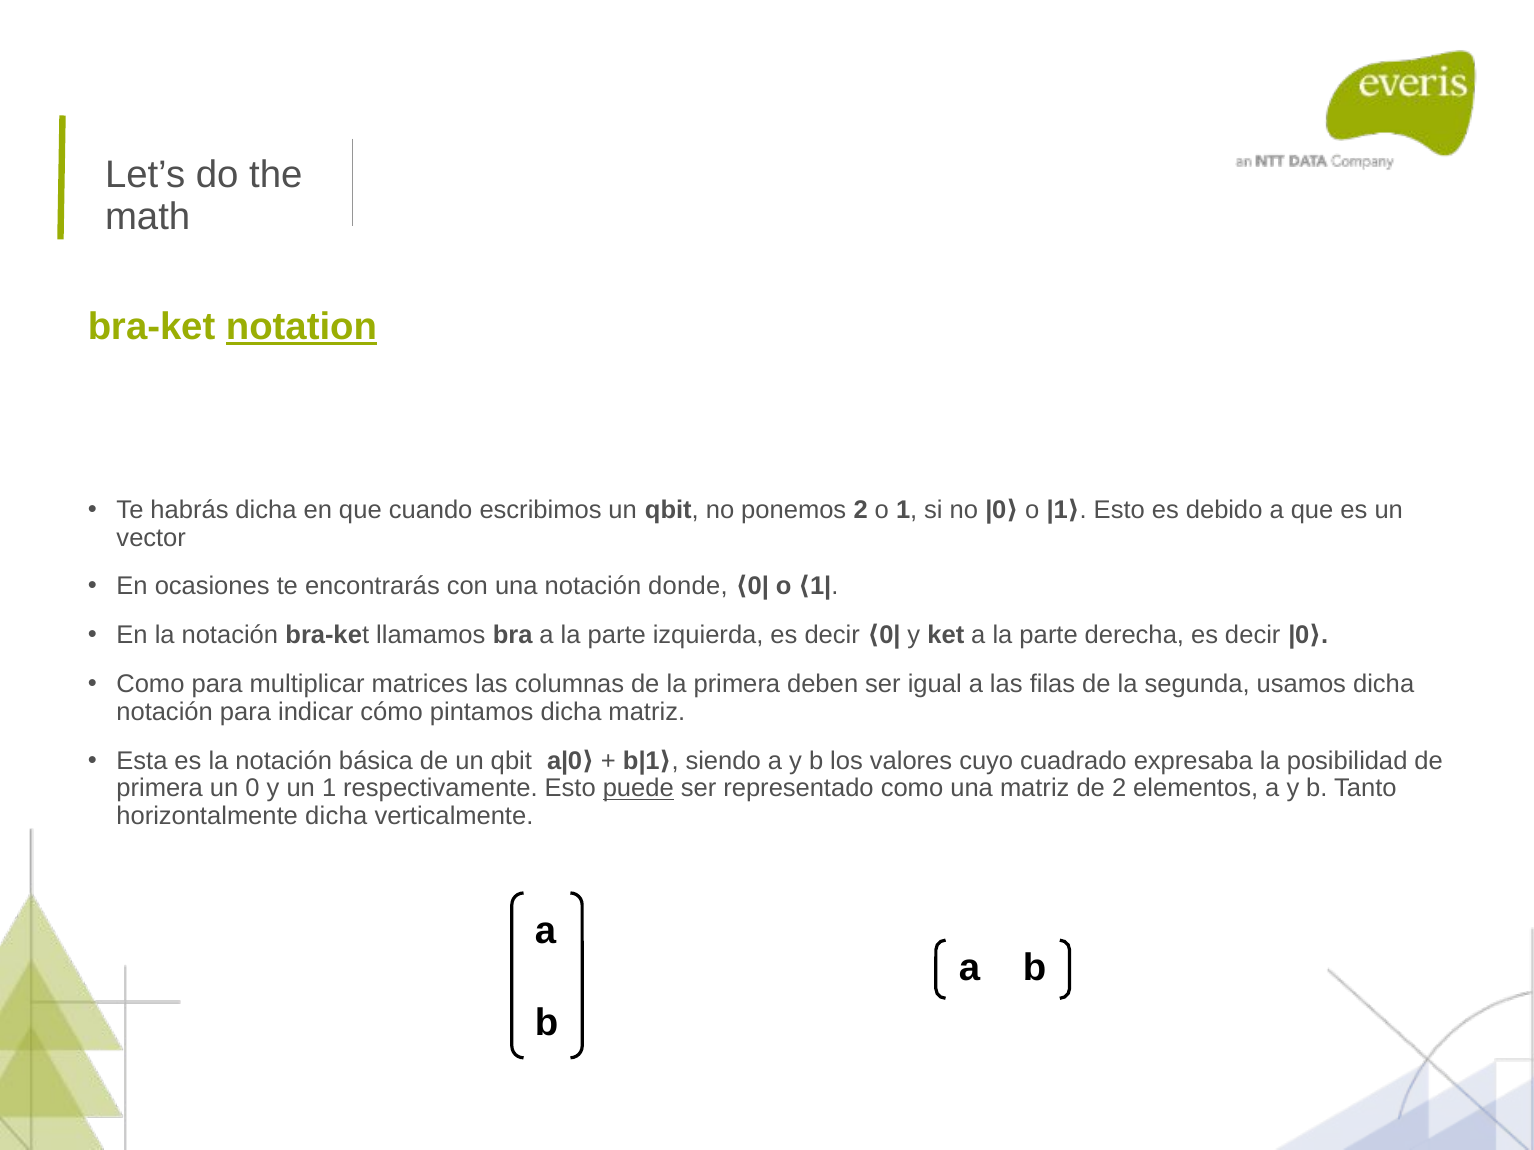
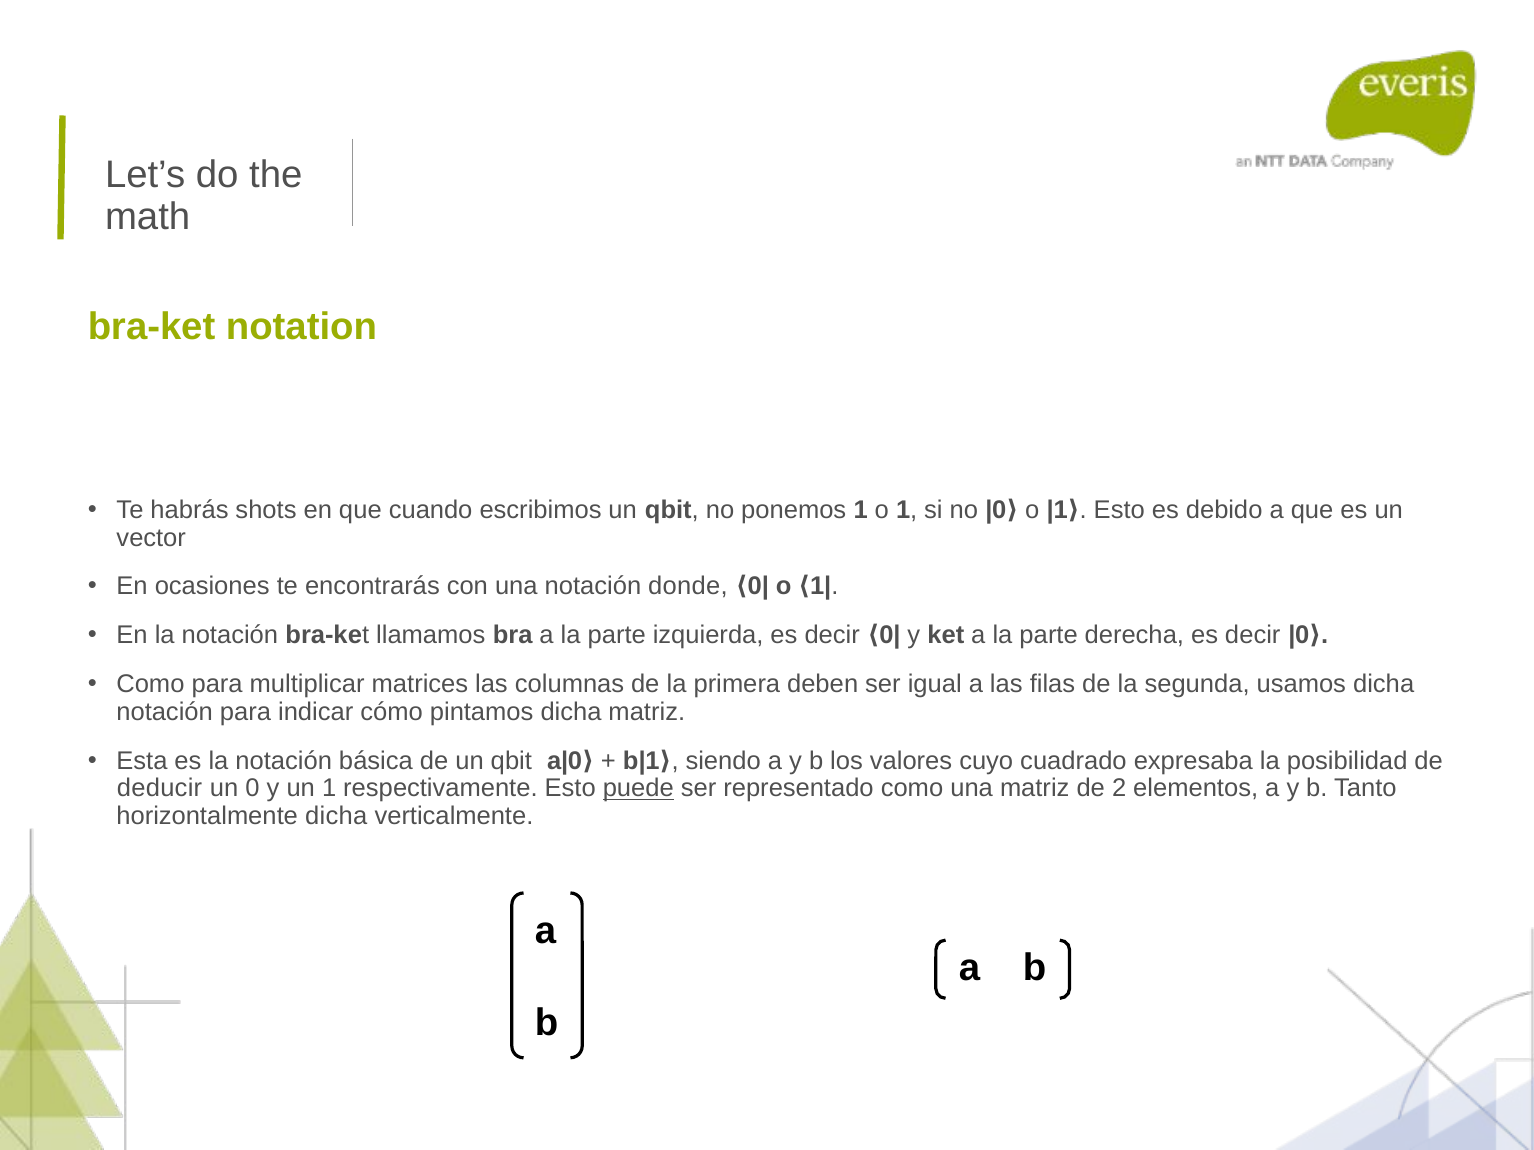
notation underline: present -> none (301, 327)
habrás dicha: dicha -> shots (266, 510)
ponemos 2: 2 -> 1 (861, 510)
primera: primera -> deducir (160, 789)
